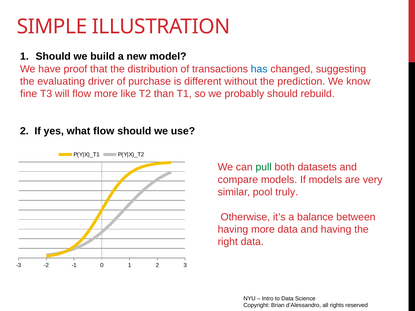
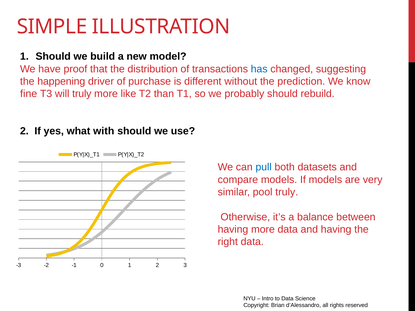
evaluating: evaluating -> happening (61, 82)
will flow: flow -> truly (82, 94)
what flow: flow -> with (104, 131)
pull colour: green -> blue (264, 167)
